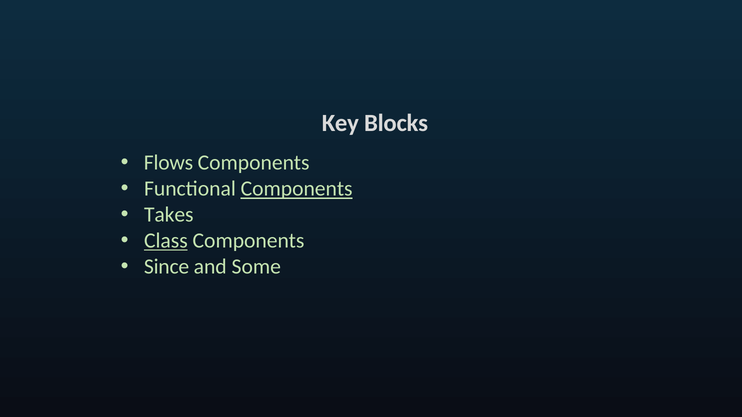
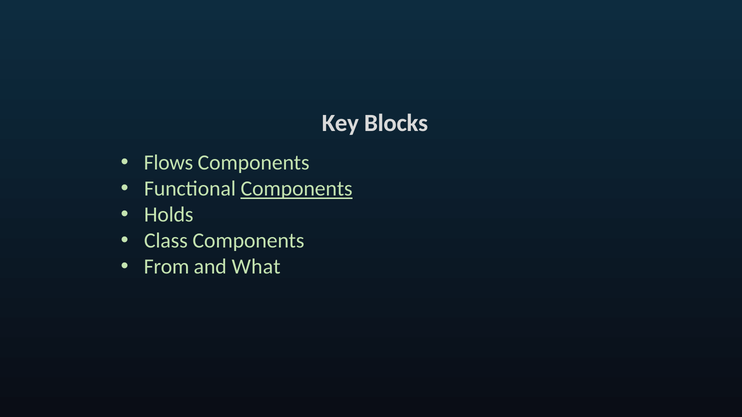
Takes: Takes -> Holds (169, 215)
Class underline: present -> none (166, 241)
Since: Since -> From (167, 267)
Some: Some -> What (256, 267)
